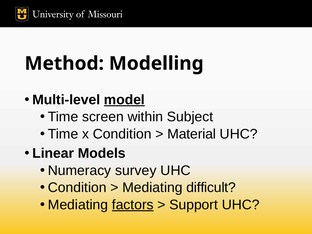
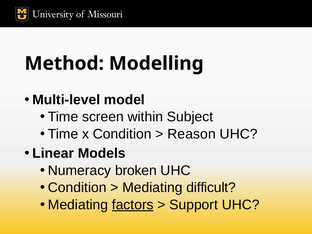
model underline: present -> none (124, 100)
Material: Material -> Reason (192, 134)
survey: survey -> broken (136, 171)
